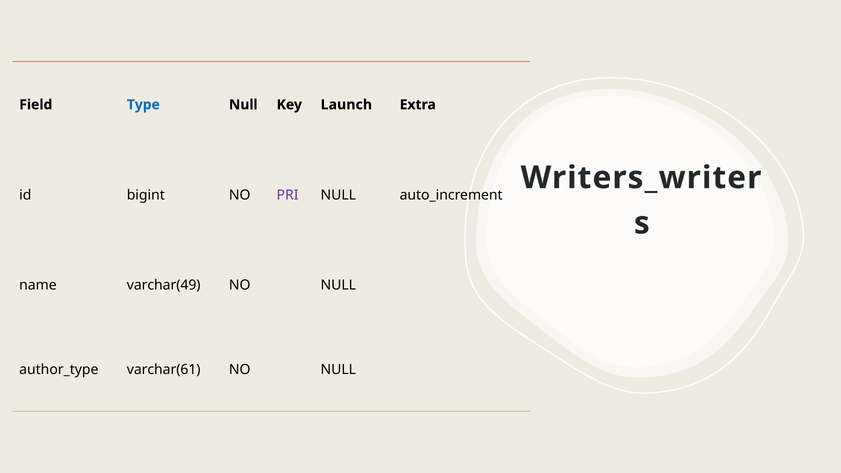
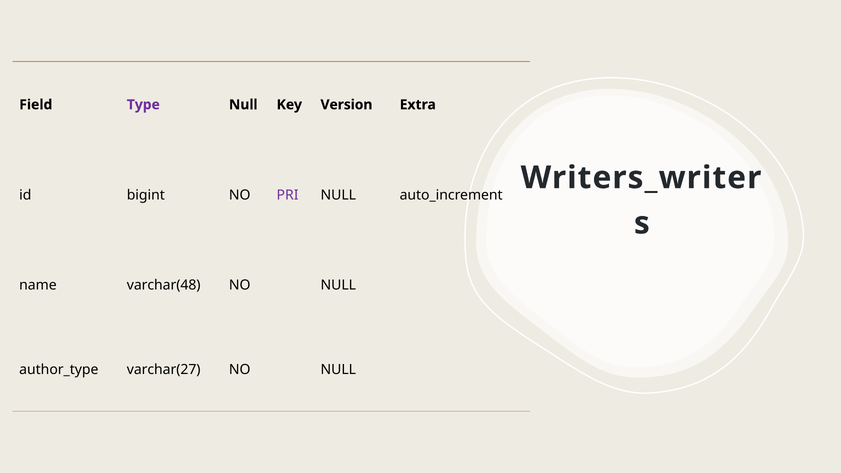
Type colour: blue -> purple (143, 105)
Launch: Launch -> Version (346, 105)
varchar(49: varchar(49 -> varchar(48 (164, 285)
varchar(61: varchar(61 -> varchar(27 (164, 370)
